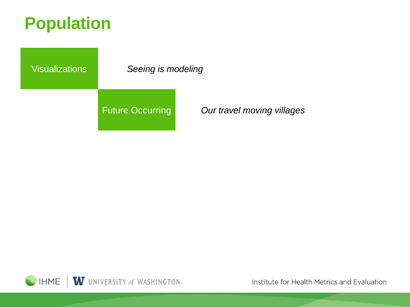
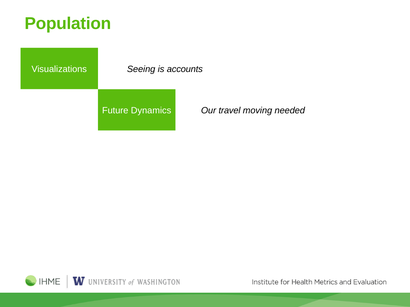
modeling: modeling -> accounts (185, 69)
villages: villages -> needed (290, 111)
Occurring: Occurring -> Dynamics (151, 111)
